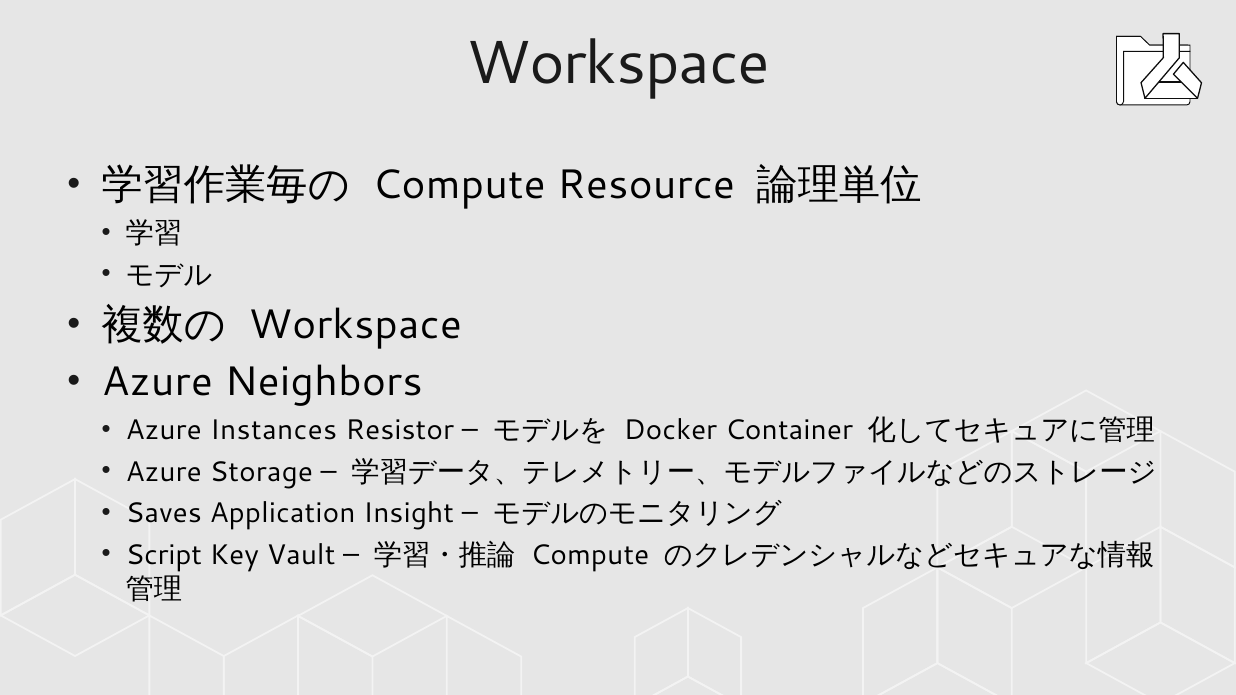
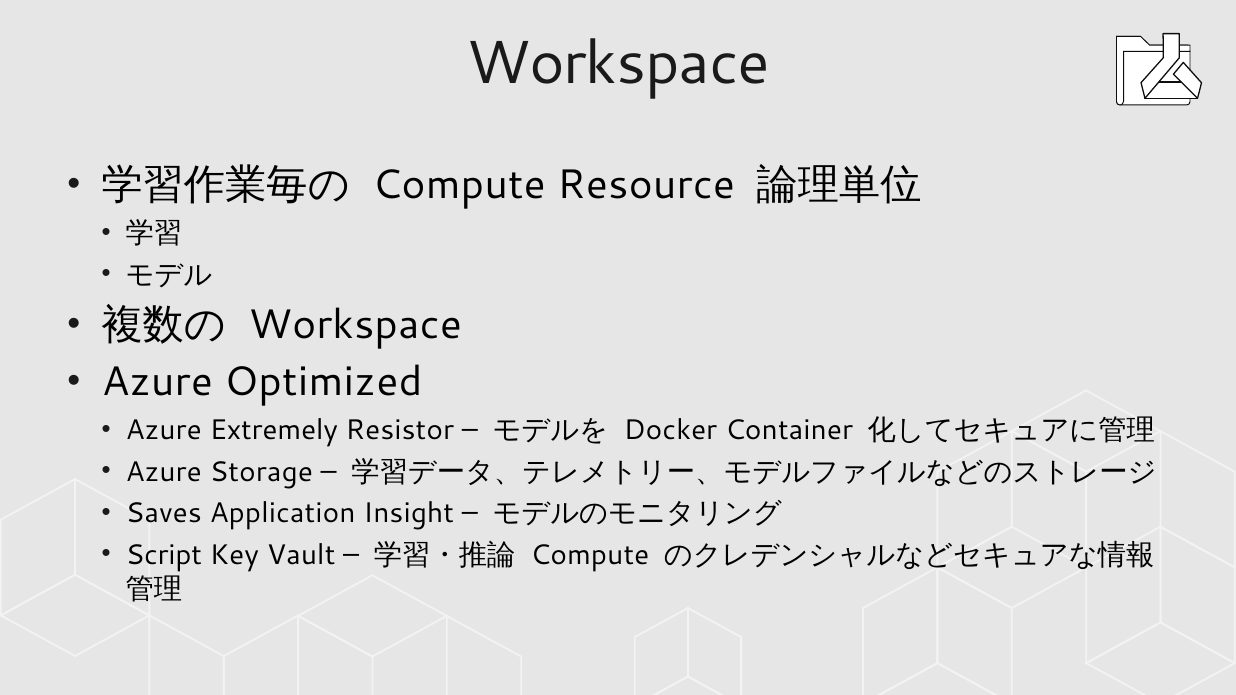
Neighbors: Neighbors -> Optimized (323, 382)
Instances: Instances -> Extremely (274, 431)
